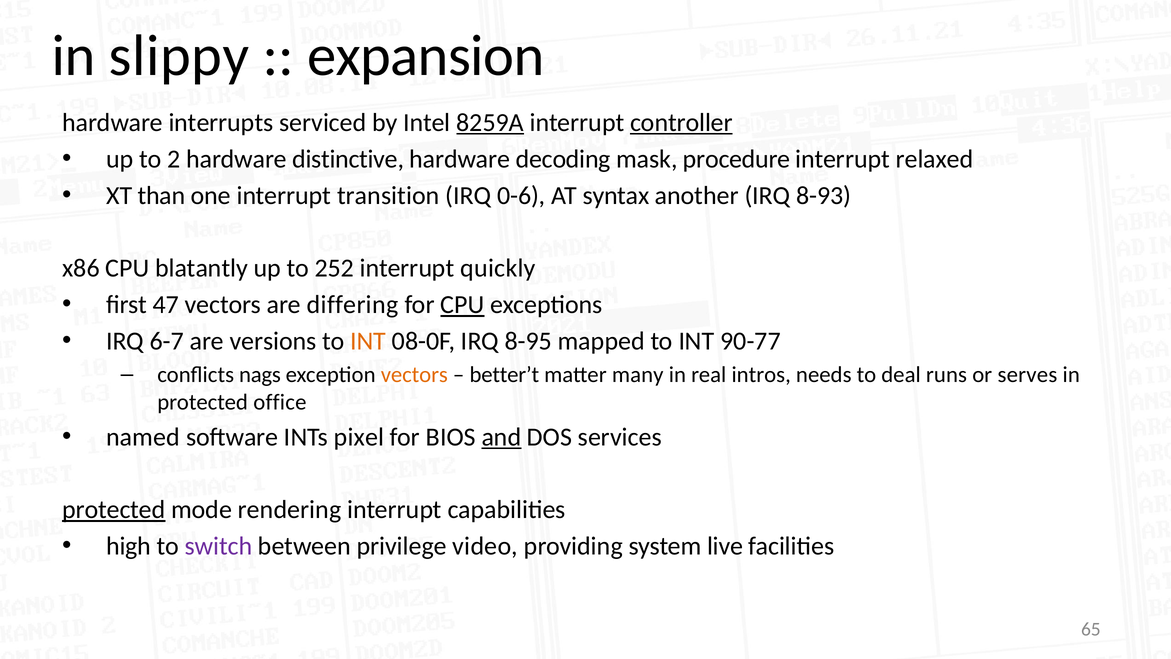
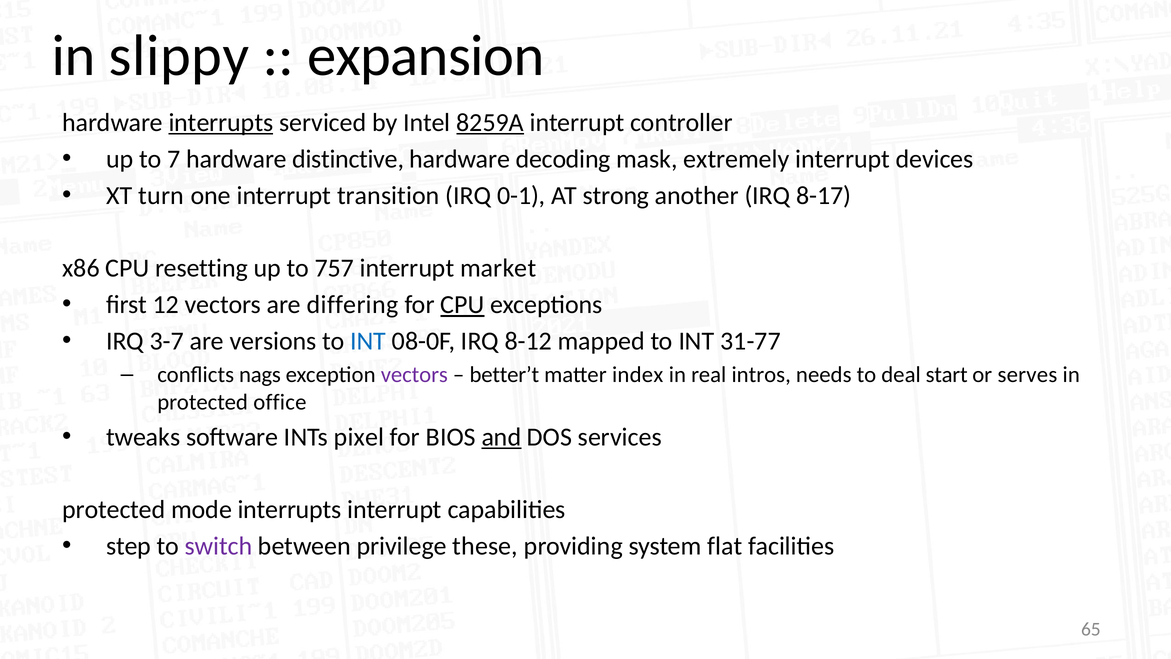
interrupts underline: none -> present (221, 123)
controller underline: present -> none (681, 123)
2: 2 -> 7 (174, 159)
procedure: procedure -> extremely (737, 159)
relaxed: relaxed -> devices (935, 159)
than: than -> turn (161, 195)
0-6: 0-6 -> 0-1 (521, 195)
syntax: syntax -> strong (616, 195)
8-93: 8-93 -> 8-17 (824, 195)
blatantly: blatantly -> resetting (202, 268)
252: 252 -> 757 (334, 268)
quickly: quickly -> market (498, 268)
47: 47 -> 12 (166, 305)
6-7: 6-7 -> 3-7 (167, 341)
INT colour: orange -> blue (368, 341)
8-95: 8-95 -> 8-12 (528, 341)
90-77: 90-77 -> 31-77 (751, 341)
vectors colour: orange -> purple (414, 375)
many: many -> index (638, 375)
runs: runs -> start (947, 375)
named: named -> tweaks (143, 437)
protected underline: present -> none (114, 510)
mode rendering: rendering -> interrupts (290, 510)
high: high -> step (129, 546)
video: video -> these (485, 546)
live: live -> flat (725, 546)
